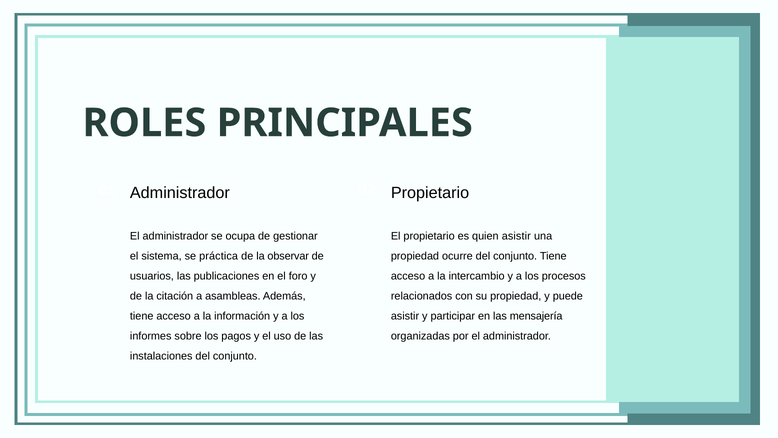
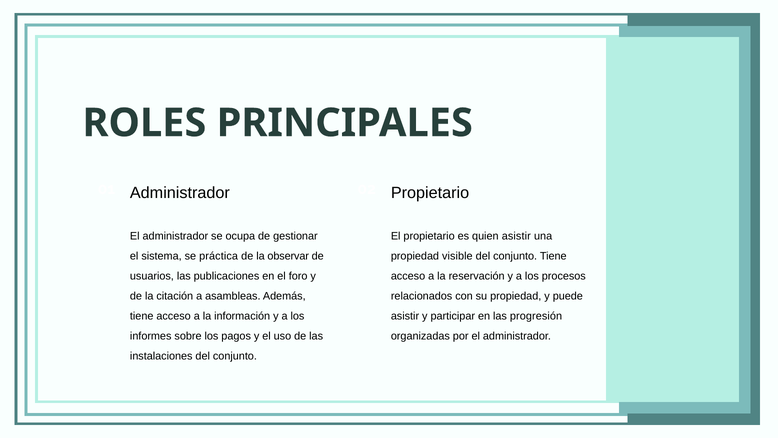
ocurre: ocurre -> visible (457, 256)
intercambio: intercambio -> reservación (477, 276)
mensajería: mensajería -> progresión (536, 316)
